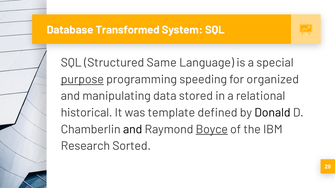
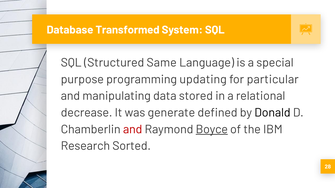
purpose underline: present -> none (82, 80)
speeding: speeding -> updating (203, 80)
organized: organized -> particular (273, 80)
historical: historical -> decrease (87, 113)
template: template -> generate (171, 113)
and colour: black -> red (133, 130)
